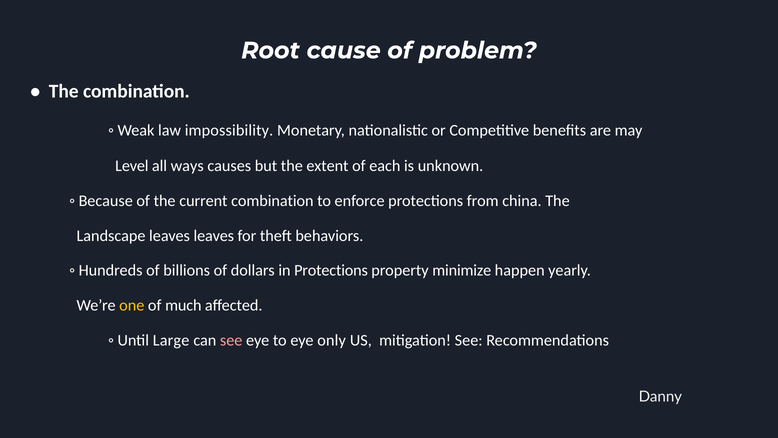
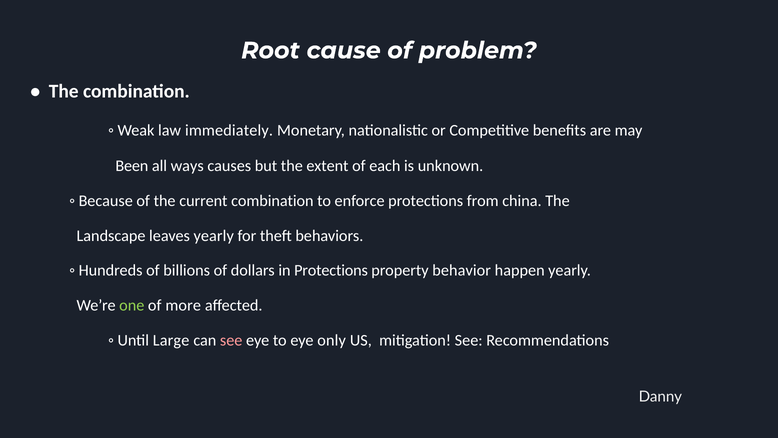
impossibility: impossibility -> immediately (229, 130)
Level: Level -> Been (132, 166)
leaves leaves: leaves -> yearly (214, 236)
minimize: minimize -> behavior (462, 270)
one colour: yellow -> light green (132, 305)
much: much -> more (183, 305)
